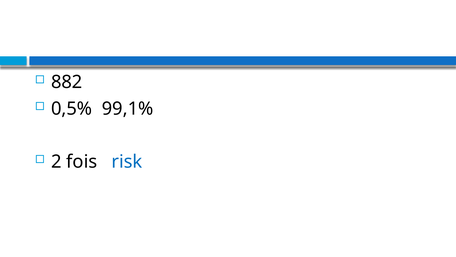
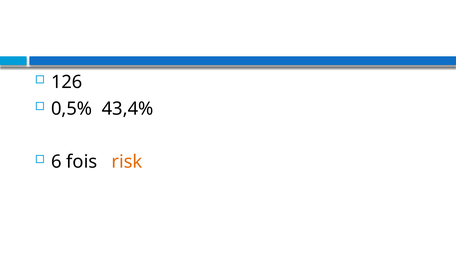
882: 882 -> 126 (67, 82)
99,1%: 99,1% -> 43,4% (128, 108)
2: 2 -> 6 (56, 161)
risk colour: blue -> orange (127, 161)
